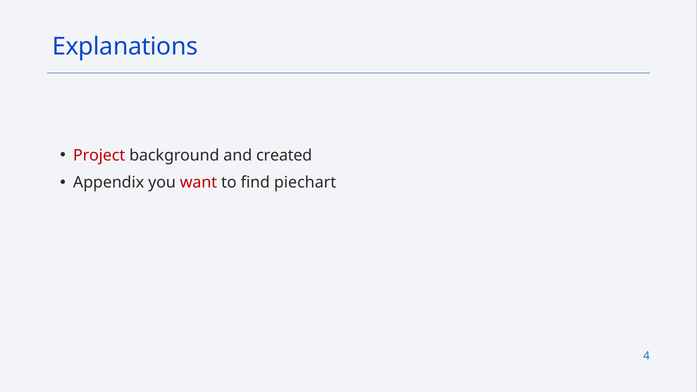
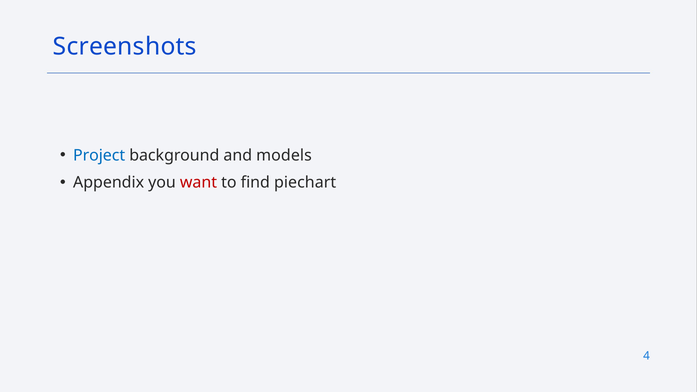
Explanations: Explanations -> Screenshots (125, 47)
Project colour: red -> blue (99, 155)
created: created -> models (284, 155)
